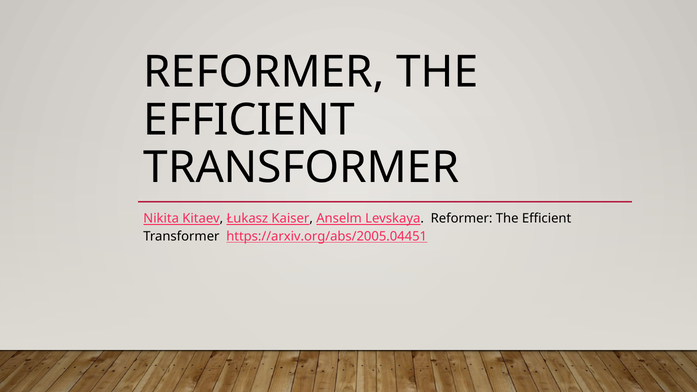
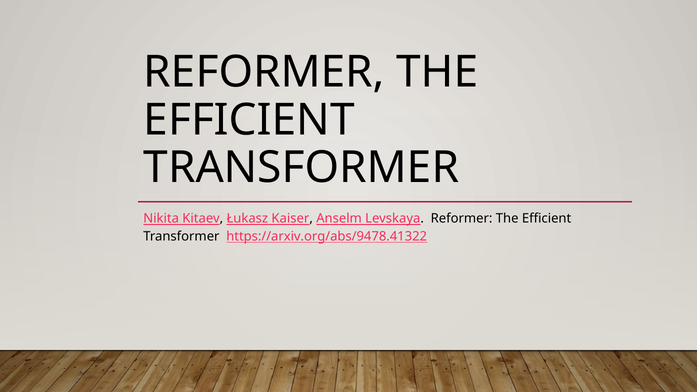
https://arxiv.org/abs/2005.04451: https://arxiv.org/abs/2005.04451 -> https://arxiv.org/abs/9478.41322 (327, 236)
